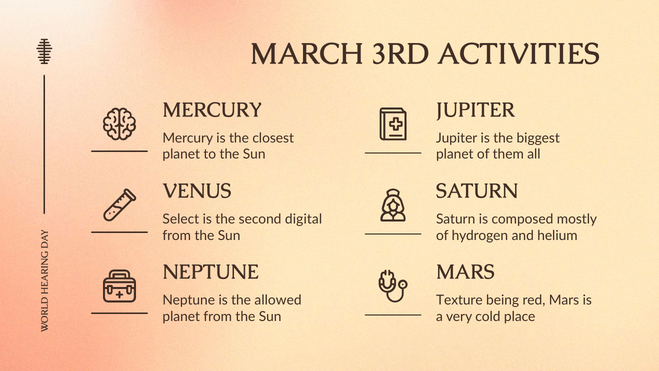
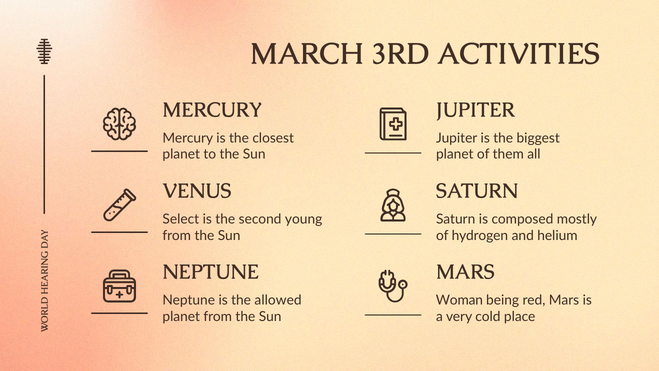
digital: digital -> young (304, 219)
Texture: Texture -> Woman (459, 300)
